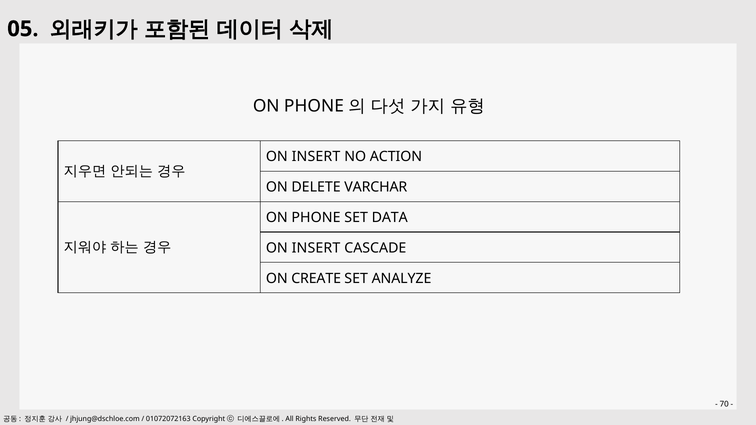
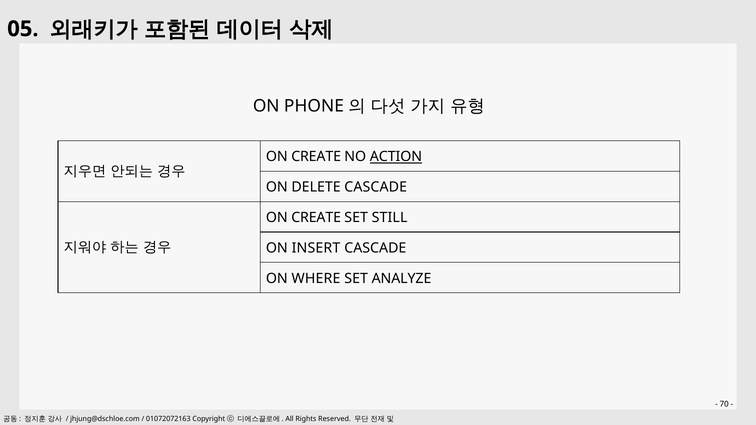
INSERT: INSERT -> CREATE (316, 157)
ACTION underline: none -> present (396, 157)
DELETE VARCHAR: VARCHAR -> CASCADE (376, 187)
PHONE: PHONE -> CREATE (316, 218)
DATA: DATA -> STILL (390, 218)
CREATE: CREATE -> WHERE (316, 279)
